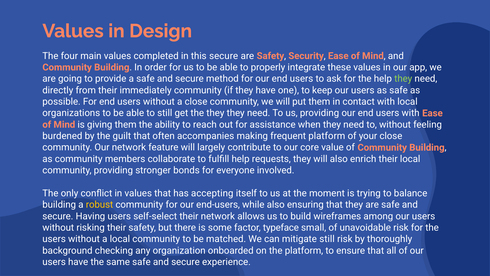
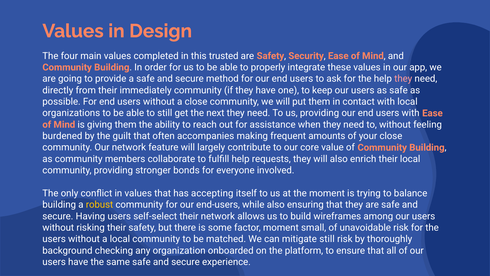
this secure: secure -> trusted (224, 56)
they colour: light green -> pink (403, 79)
the they: they -> next (215, 113)
frequent platform: platform -> amounts (327, 136)
factor typeface: typeface -> moment (281, 227)
